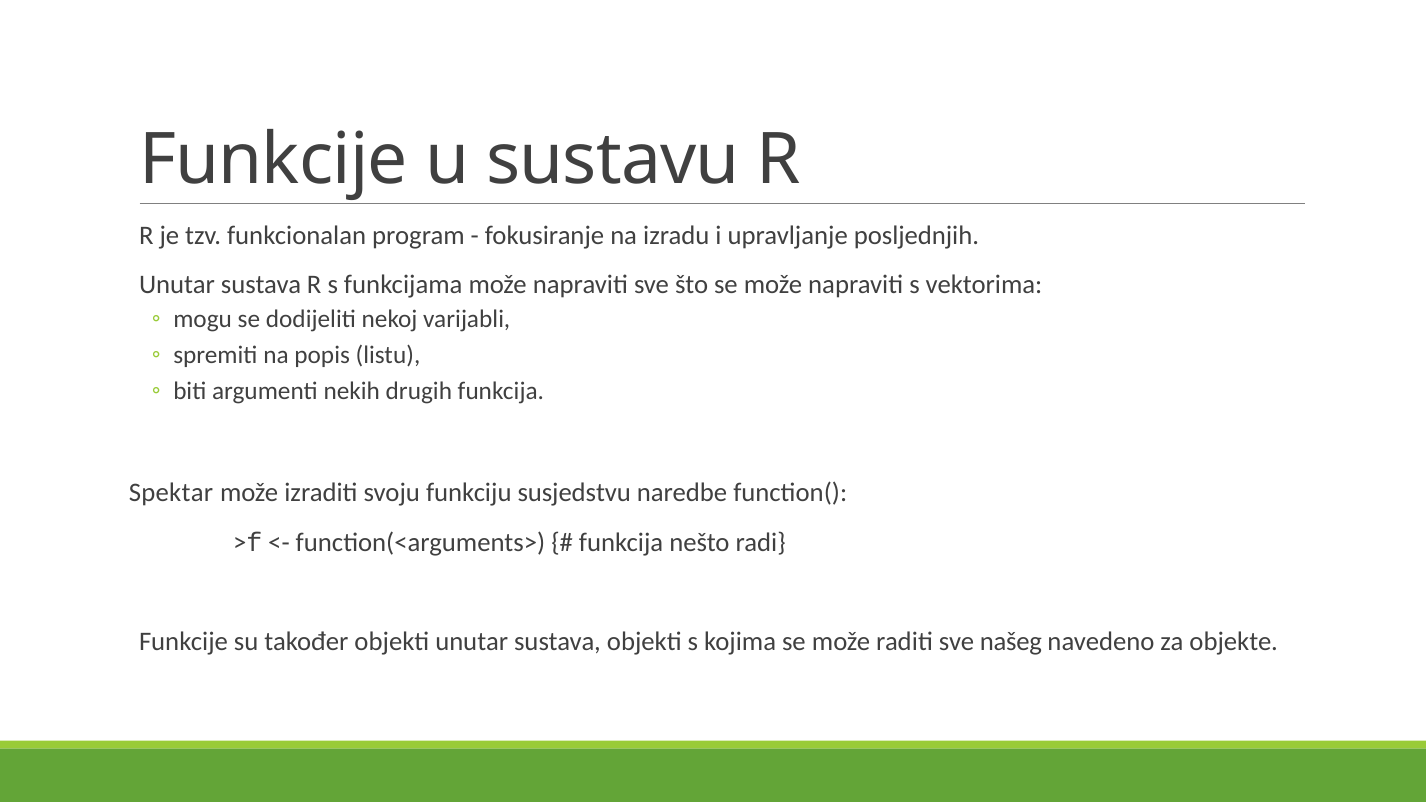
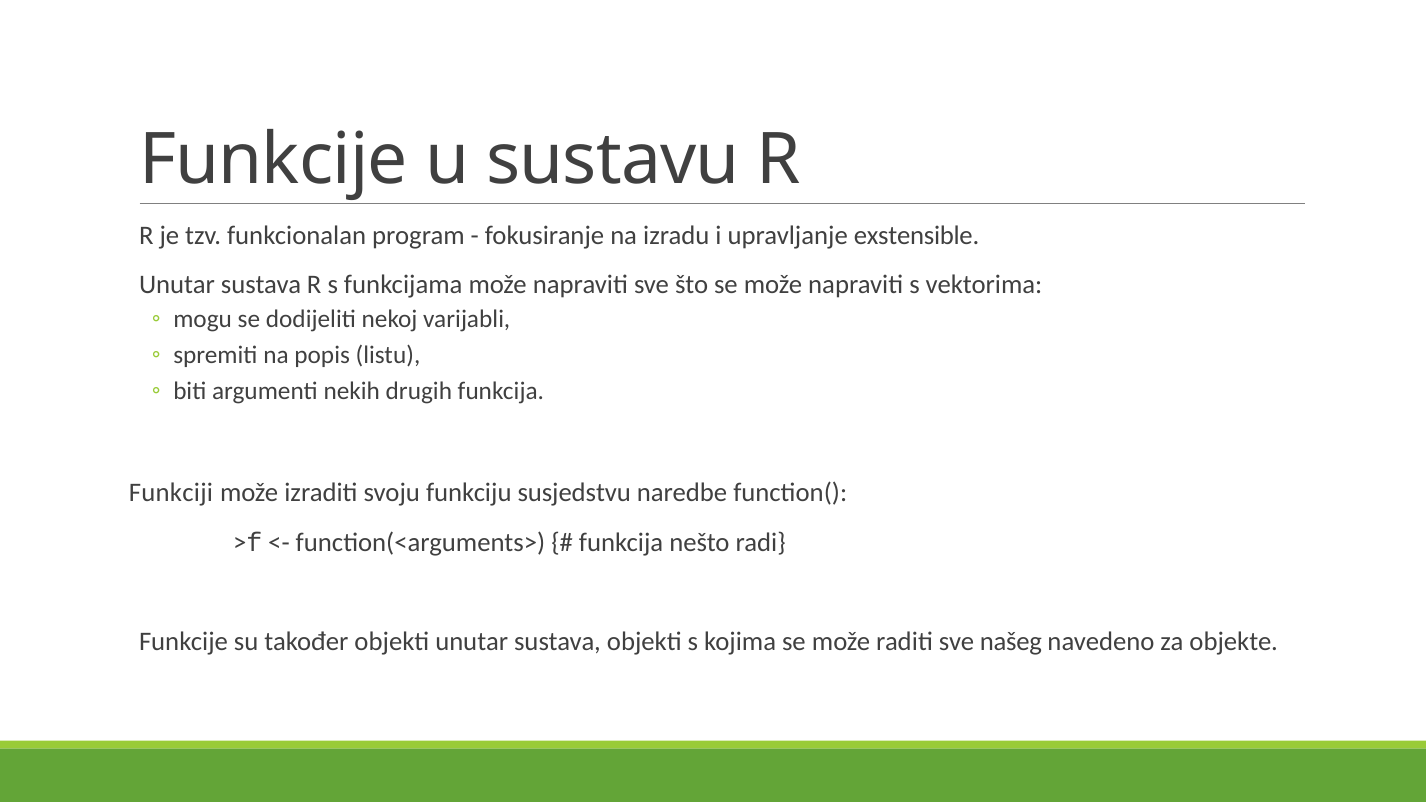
posljednjih: posljednjih -> exstensible (917, 236)
Spektar: Spektar -> Funkciji (171, 493)
